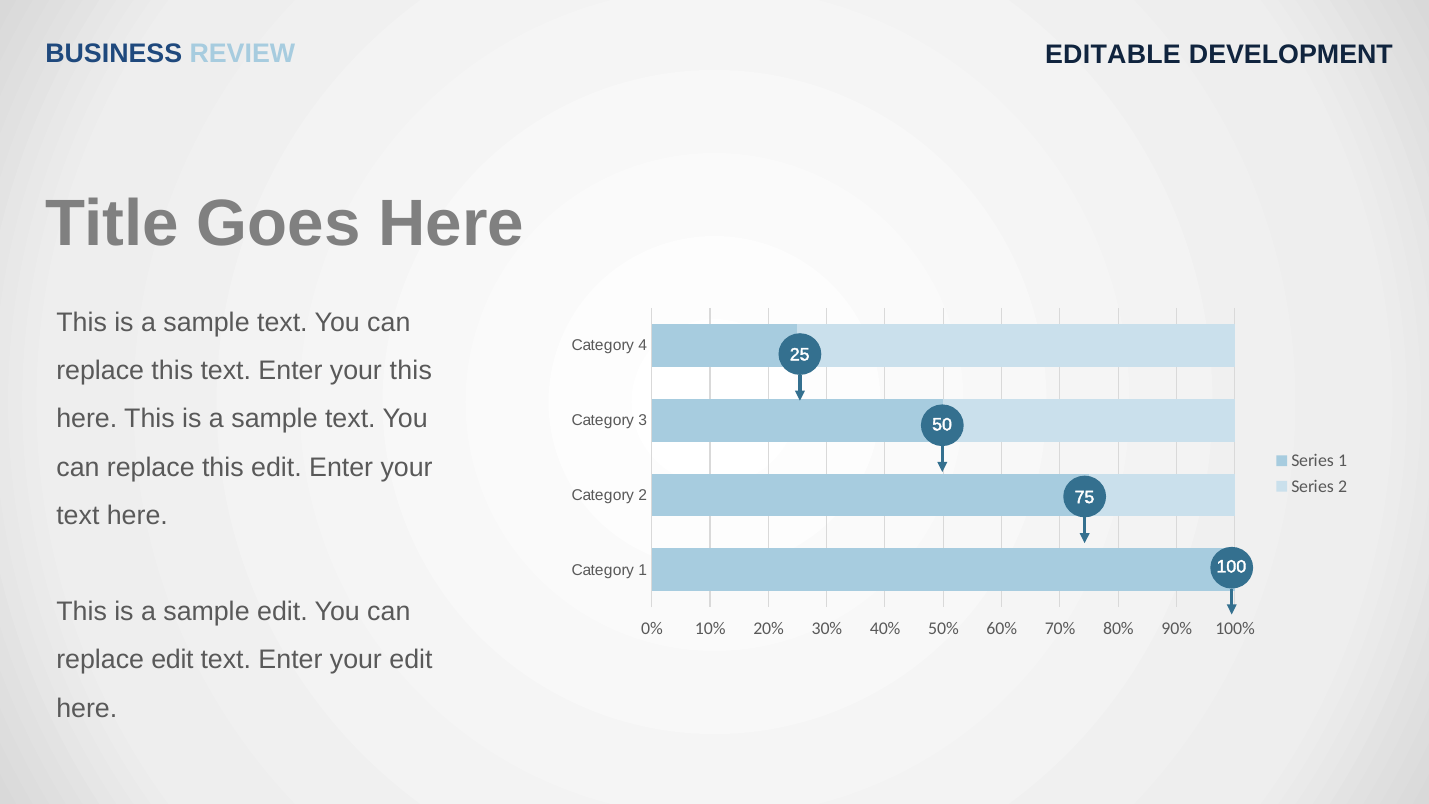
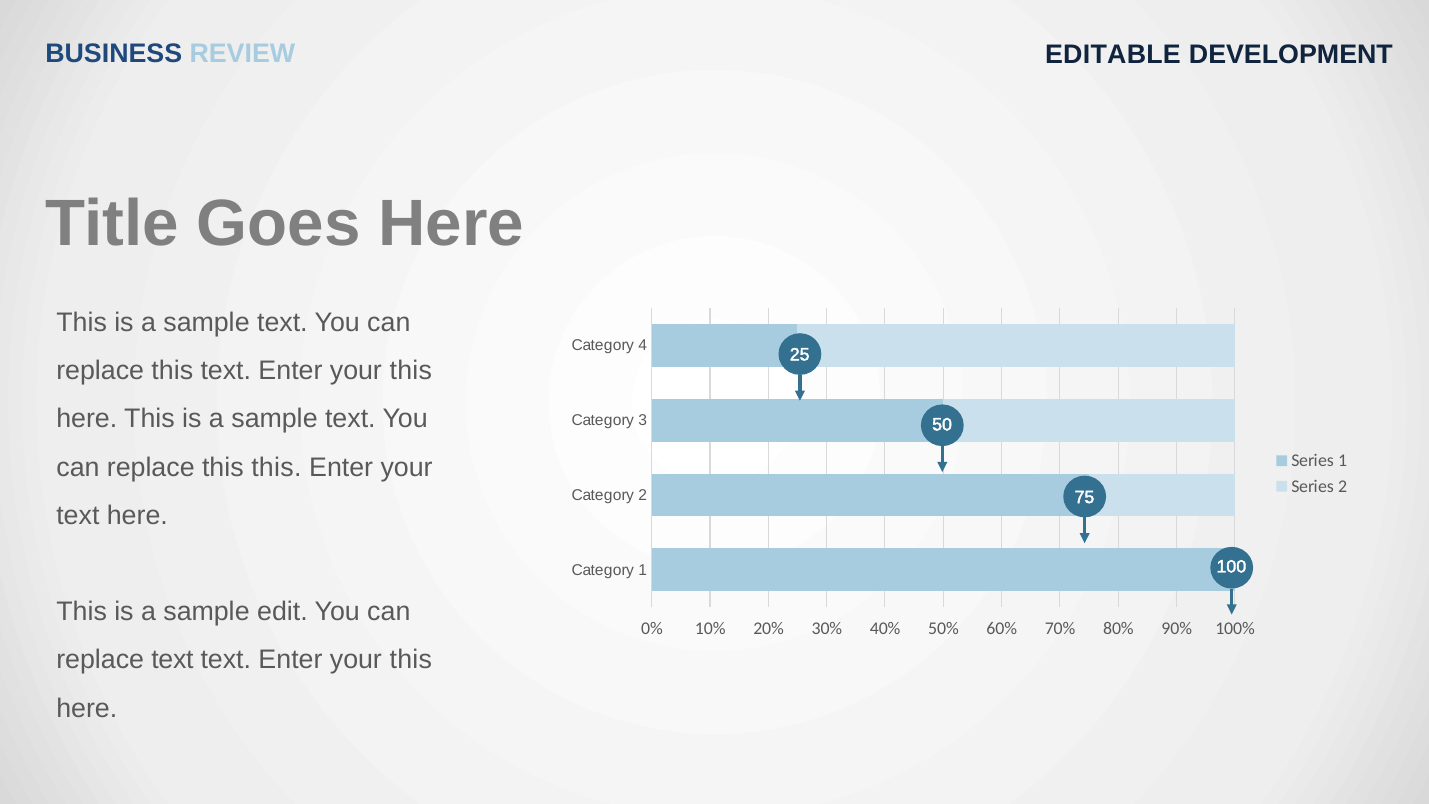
this edit: edit -> this (276, 467)
replace edit: edit -> text (172, 660)
edit: edit -> this (411, 660)
